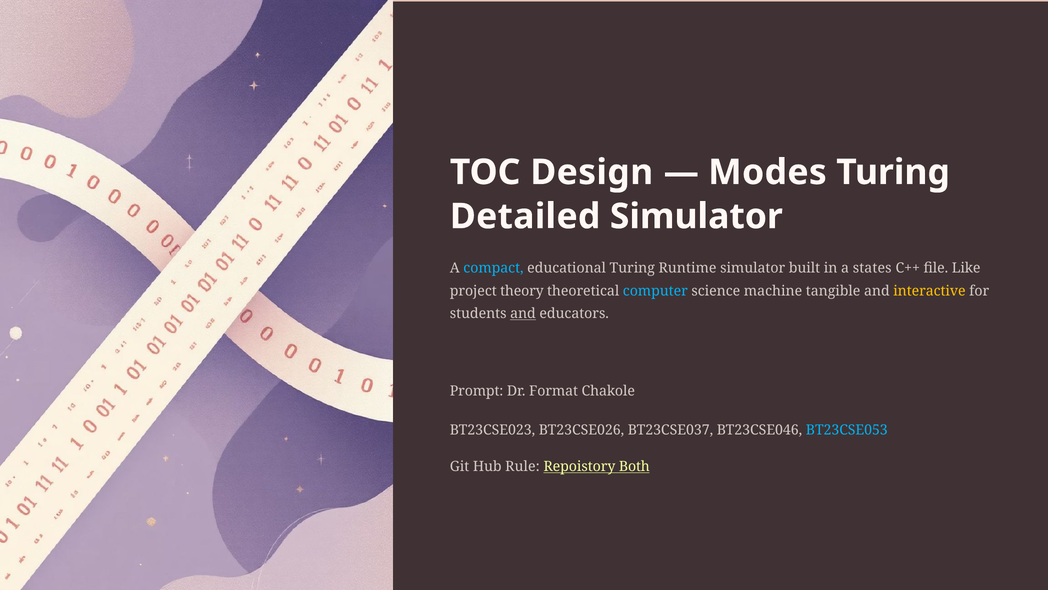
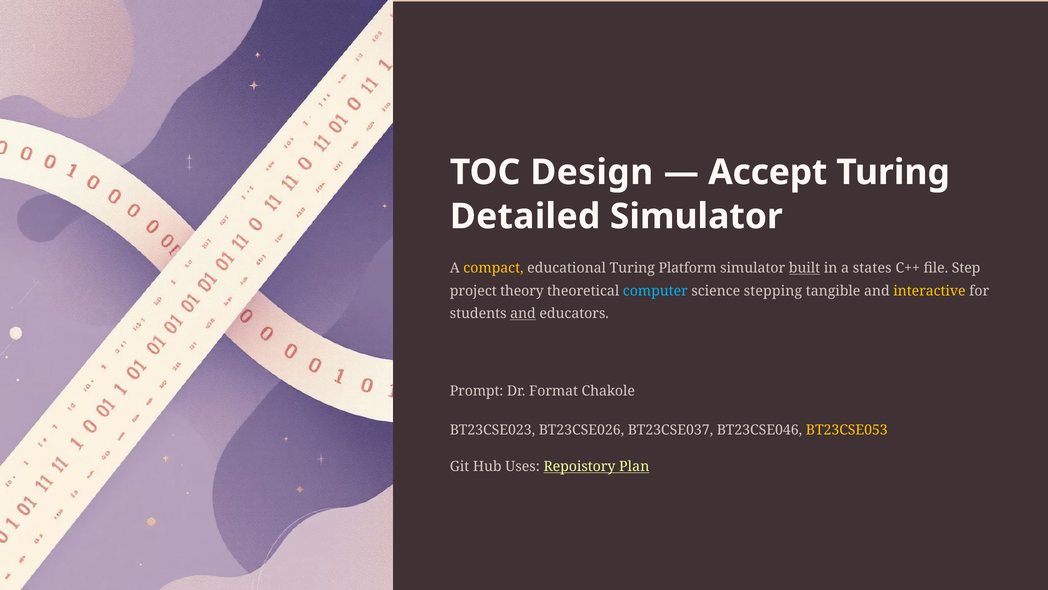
Modes: Modes -> Accept (768, 172)
compact colour: light blue -> yellow (493, 268)
Runtime: Runtime -> Platform (688, 268)
built underline: none -> present (804, 268)
Like: Like -> Step (966, 268)
machine: machine -> stepping (773, 291)
BT23CSE053 colour: light blue -> yellow (847, 430)
Rule: Rule -> Uses (523, 466)
Both: Both -> Plan (634, 466)
